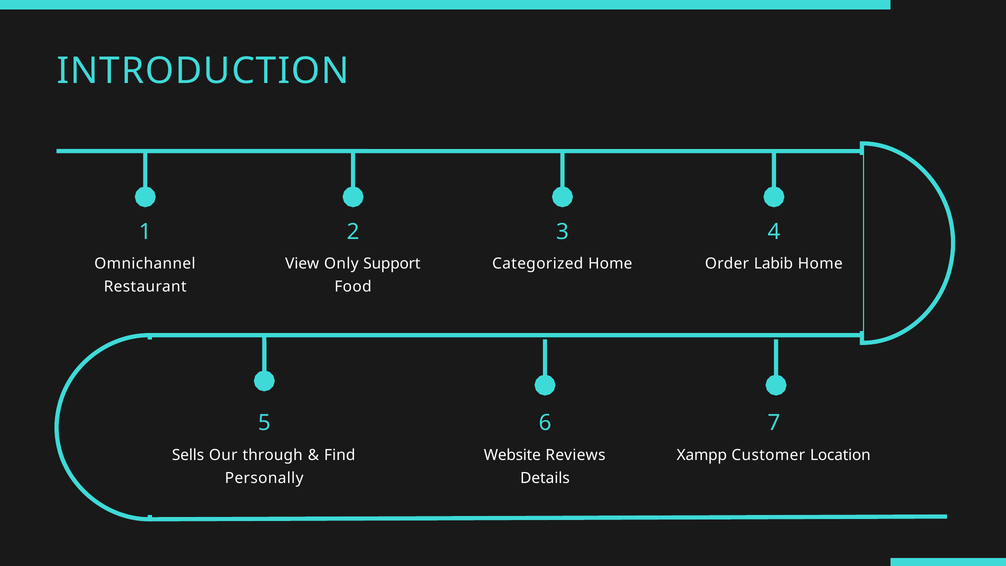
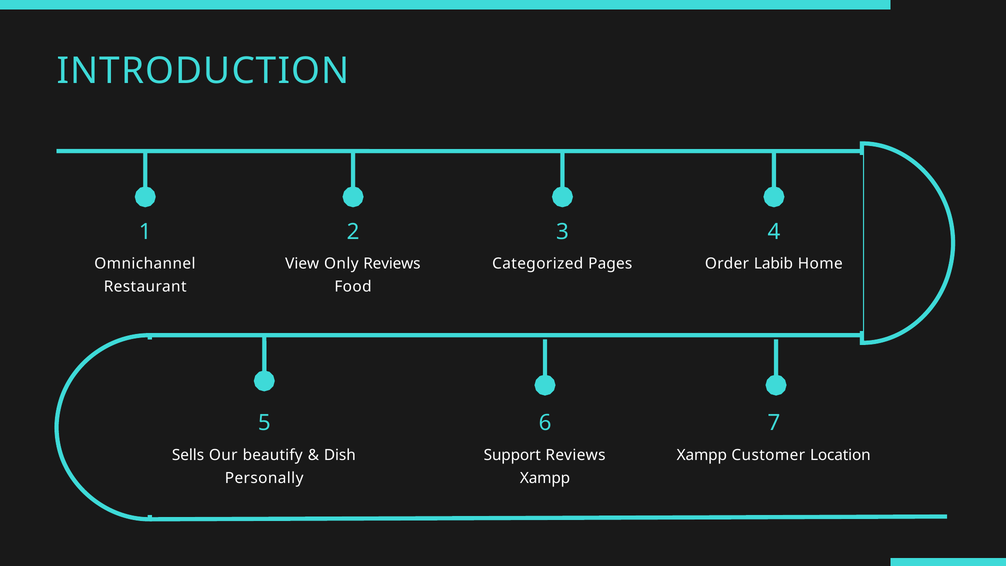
Only Support: Support -> Reviews (392, 264)
Categorized Home: Home -> Pages (610, 264)
through: through -> beautify (273, 455)
Find: Find -> Dish (340, 455)
Website: Website -> Support (512, 455)
Details: Details -> Xampp (545, 478)
